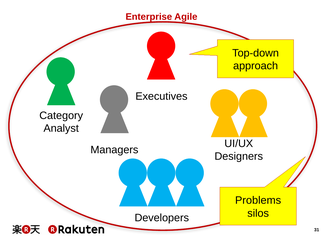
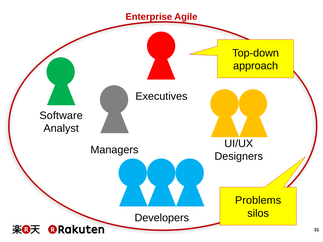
Category: Category -> Software (61, 116)
